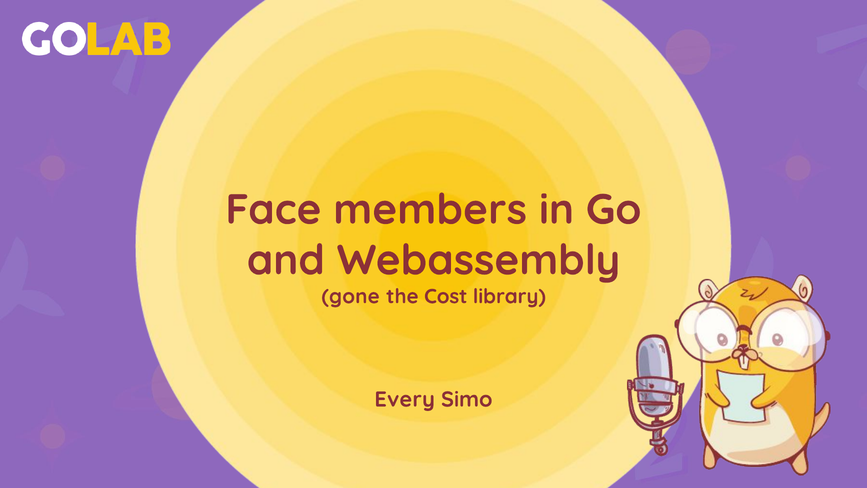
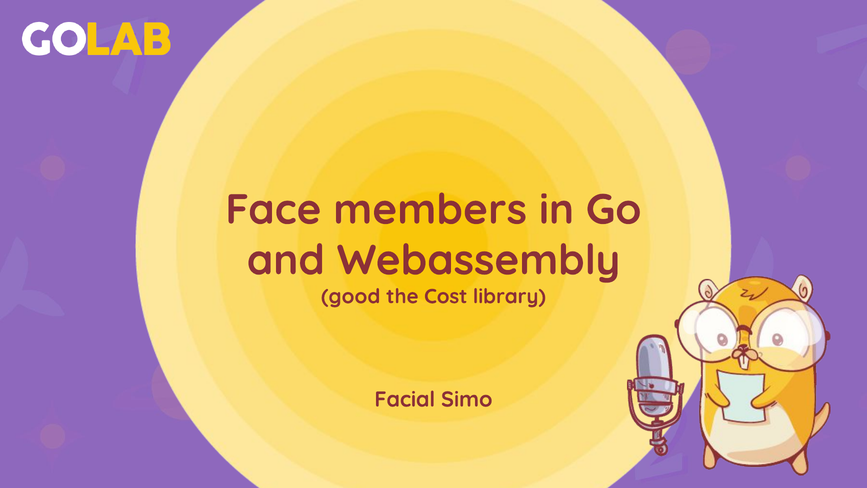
gone: gone -> good (351, 296)
Every: Every -> Facial (405, 399)
